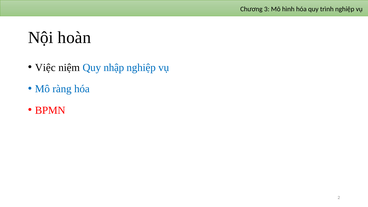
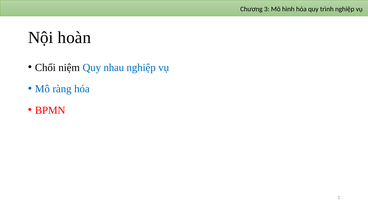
Việc: Việc -> Chối (45, 68)
nhập: nhập -> nhau (114, 68)
